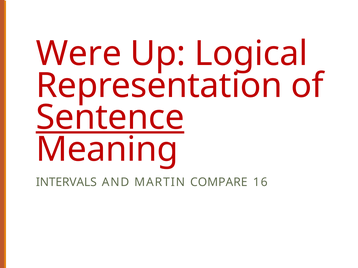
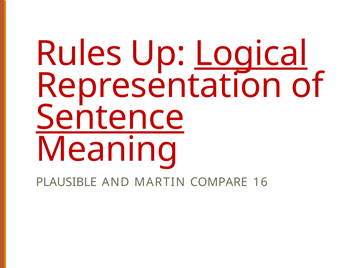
Were: Were -> Rules (79, 54)
Logical underline: none -> present (251, 54)
INTERVALS: INTERVALS -> PLAUSIBLE (66, 183)
